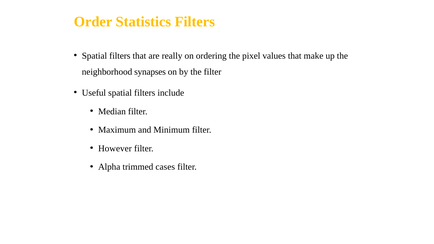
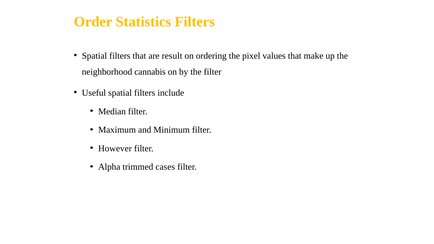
really: really -> result (172, 56)
synapses: synapses -> cannabis (150, 72)
